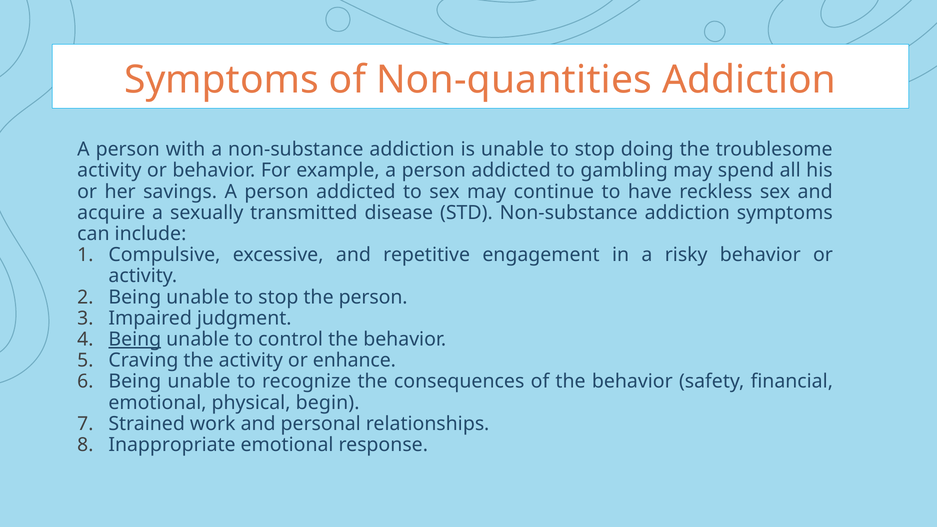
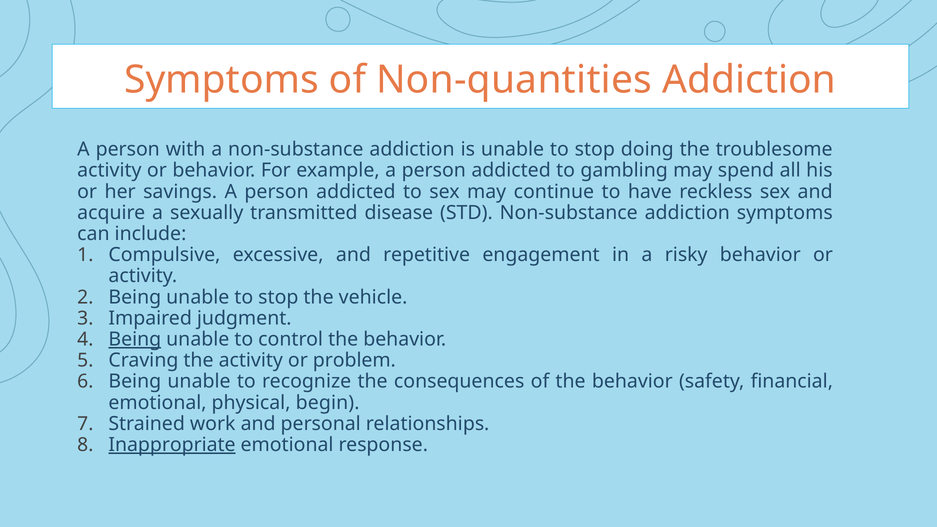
the person: person -> vehicle (373, 297)
enhance: enhance -> problem (354, 360)
Inappropriate underline: none -> present (172, 445)
